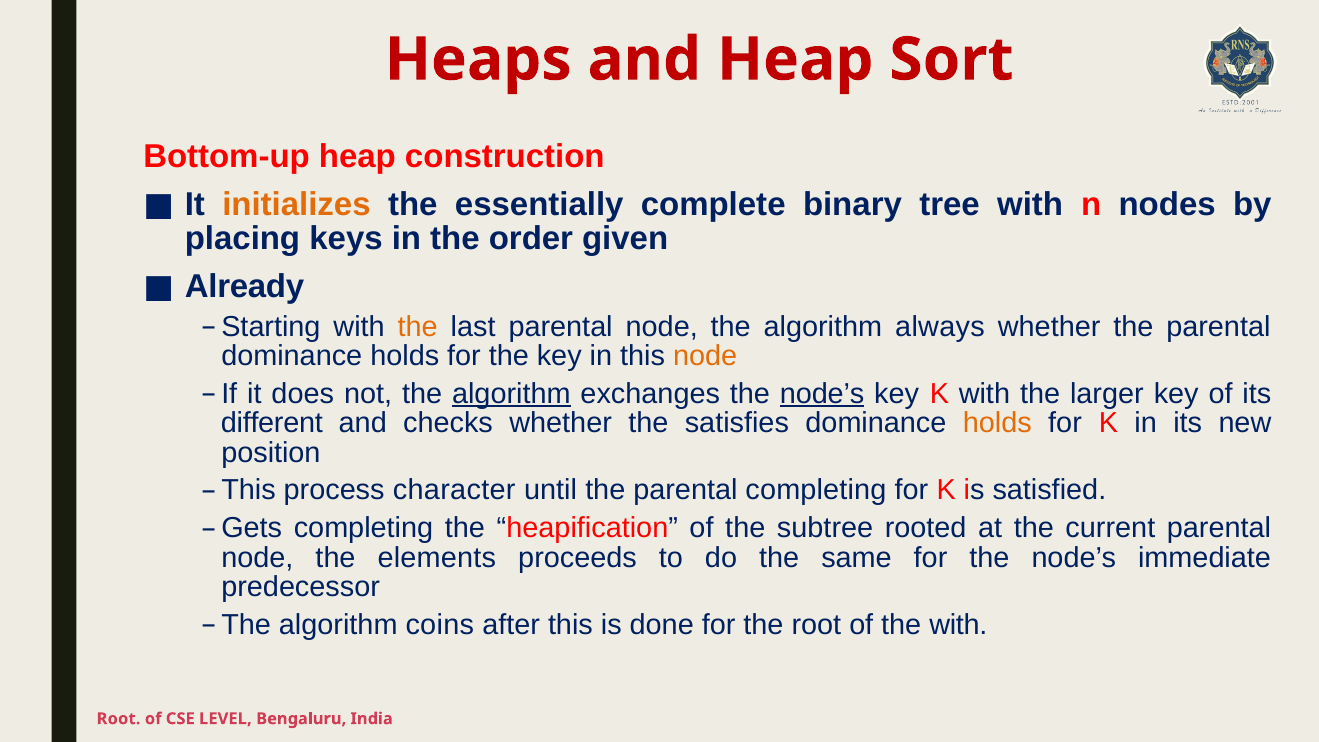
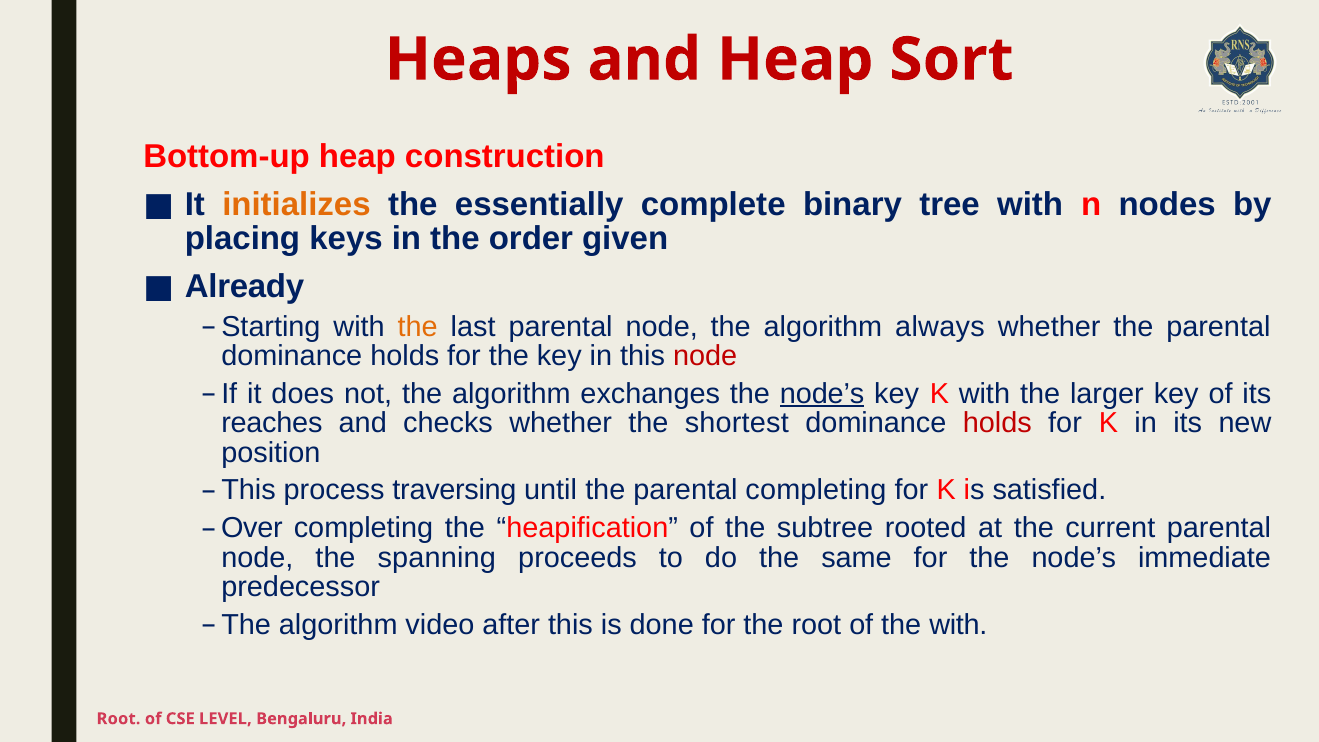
node colour: orange -> red (705, 356)
algorithm underline: present -> none (511, 394)
different: different -> reaches (272, 423)
satisfies: satisfies -> shortest (737, 423)
holds colour: orange -> red (997, 423)
character: character -> traversing (455, 490)
Gets: Gets -> Over (252, 528)
elements: elements -> spanning (437, 558)
coins: coins -> video (440, 625)
